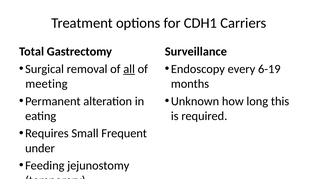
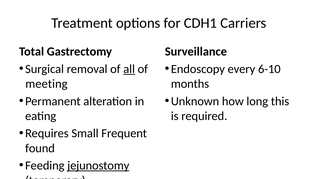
6-19: 6-19 -> 6-10 (269, 69)
under: under -> found (40, 148)
jejunostomy underline: none -> present (98, 165)
